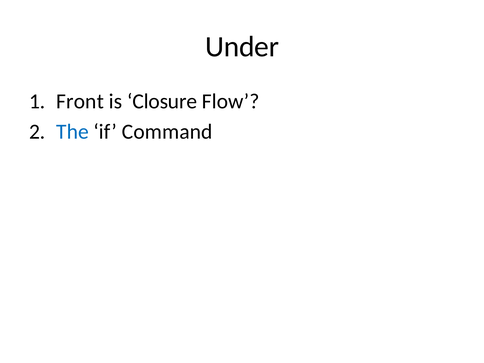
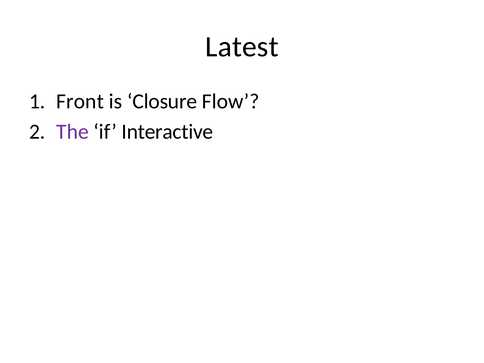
Under: Under -> Latest (242, 47)
The colour: blue -> purple (73, 132)
Command: Command -> Interactive (167, 132)
